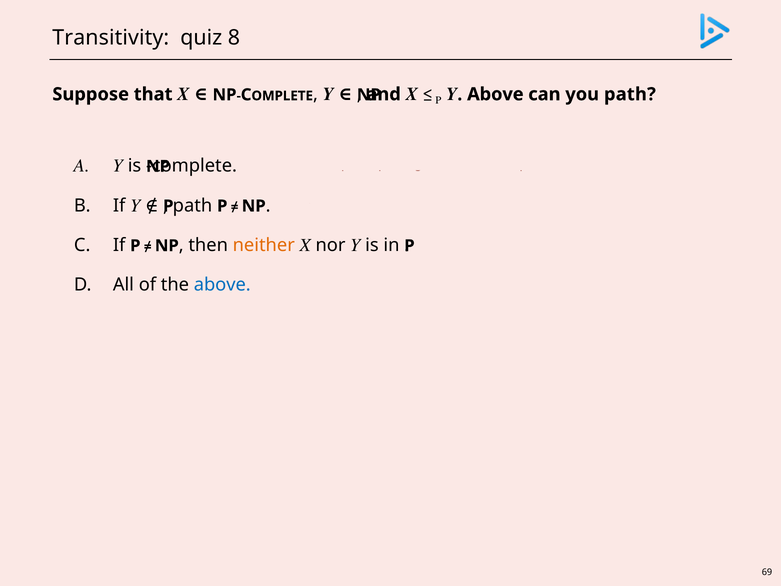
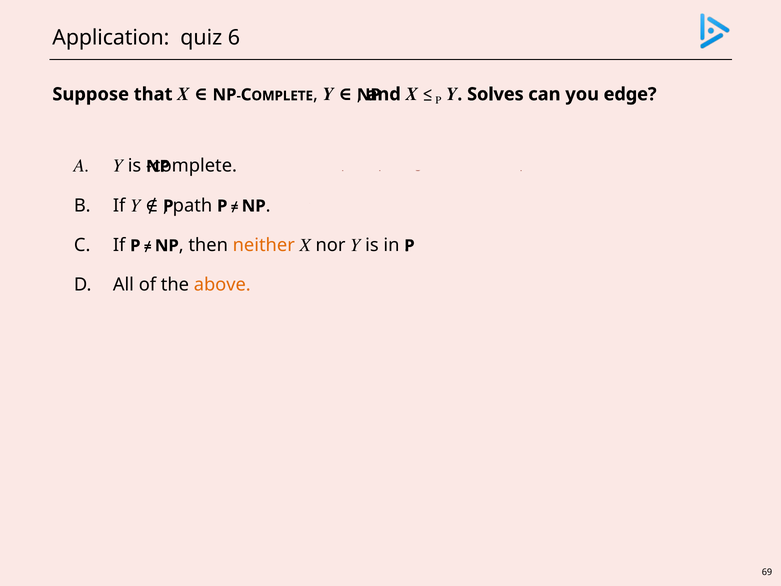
Transitivity: Transitivity -> Application (111, 37)
8: 8 -> 6 (234, 37)
Above: Above -> Solves (495, 94)
you path: path -> edge (630, 94)
above colour: blue -> orange (222, 285)
